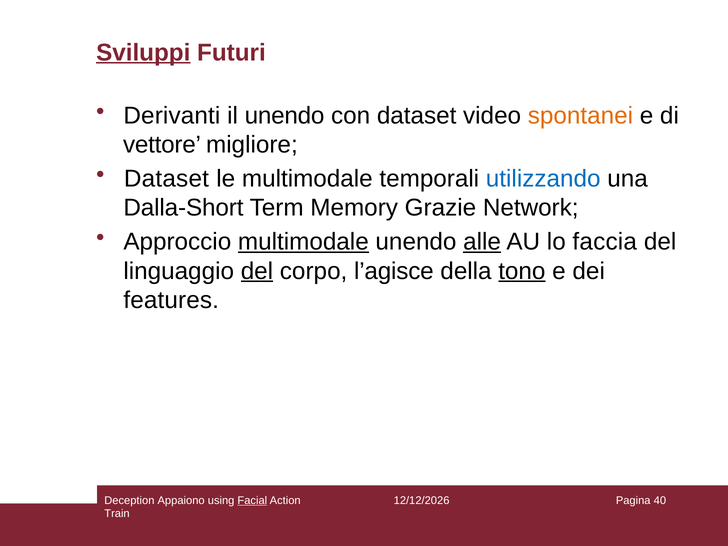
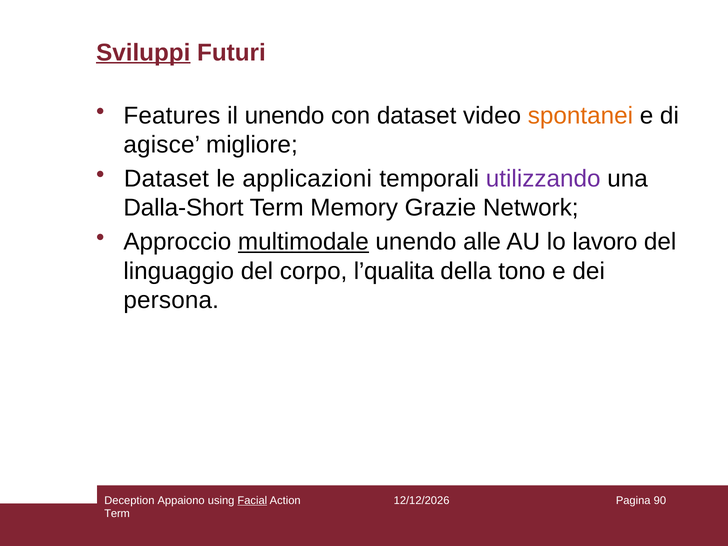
Derivanti: Derivanti -> Features (172, 116)
vettore: vettore -> agisce (162, 145)
le multimodale: multimodale -> applicazioni (307, 179)
utilizzando colour: blue -> purple (543, 179)
alle underline: present -> none (482, 242)
faccia: faccia -> lavoro (605, 242)
del underline: present -> none (257, 271)
l’agisce: l’agisce -> l’qualita (394, 271)
tono underline: present -> none (522, 271)
features: features -> persona (171, 300)
40: 40 -> 90 (660, 500)
Train: Train -> Term (117, 514)
